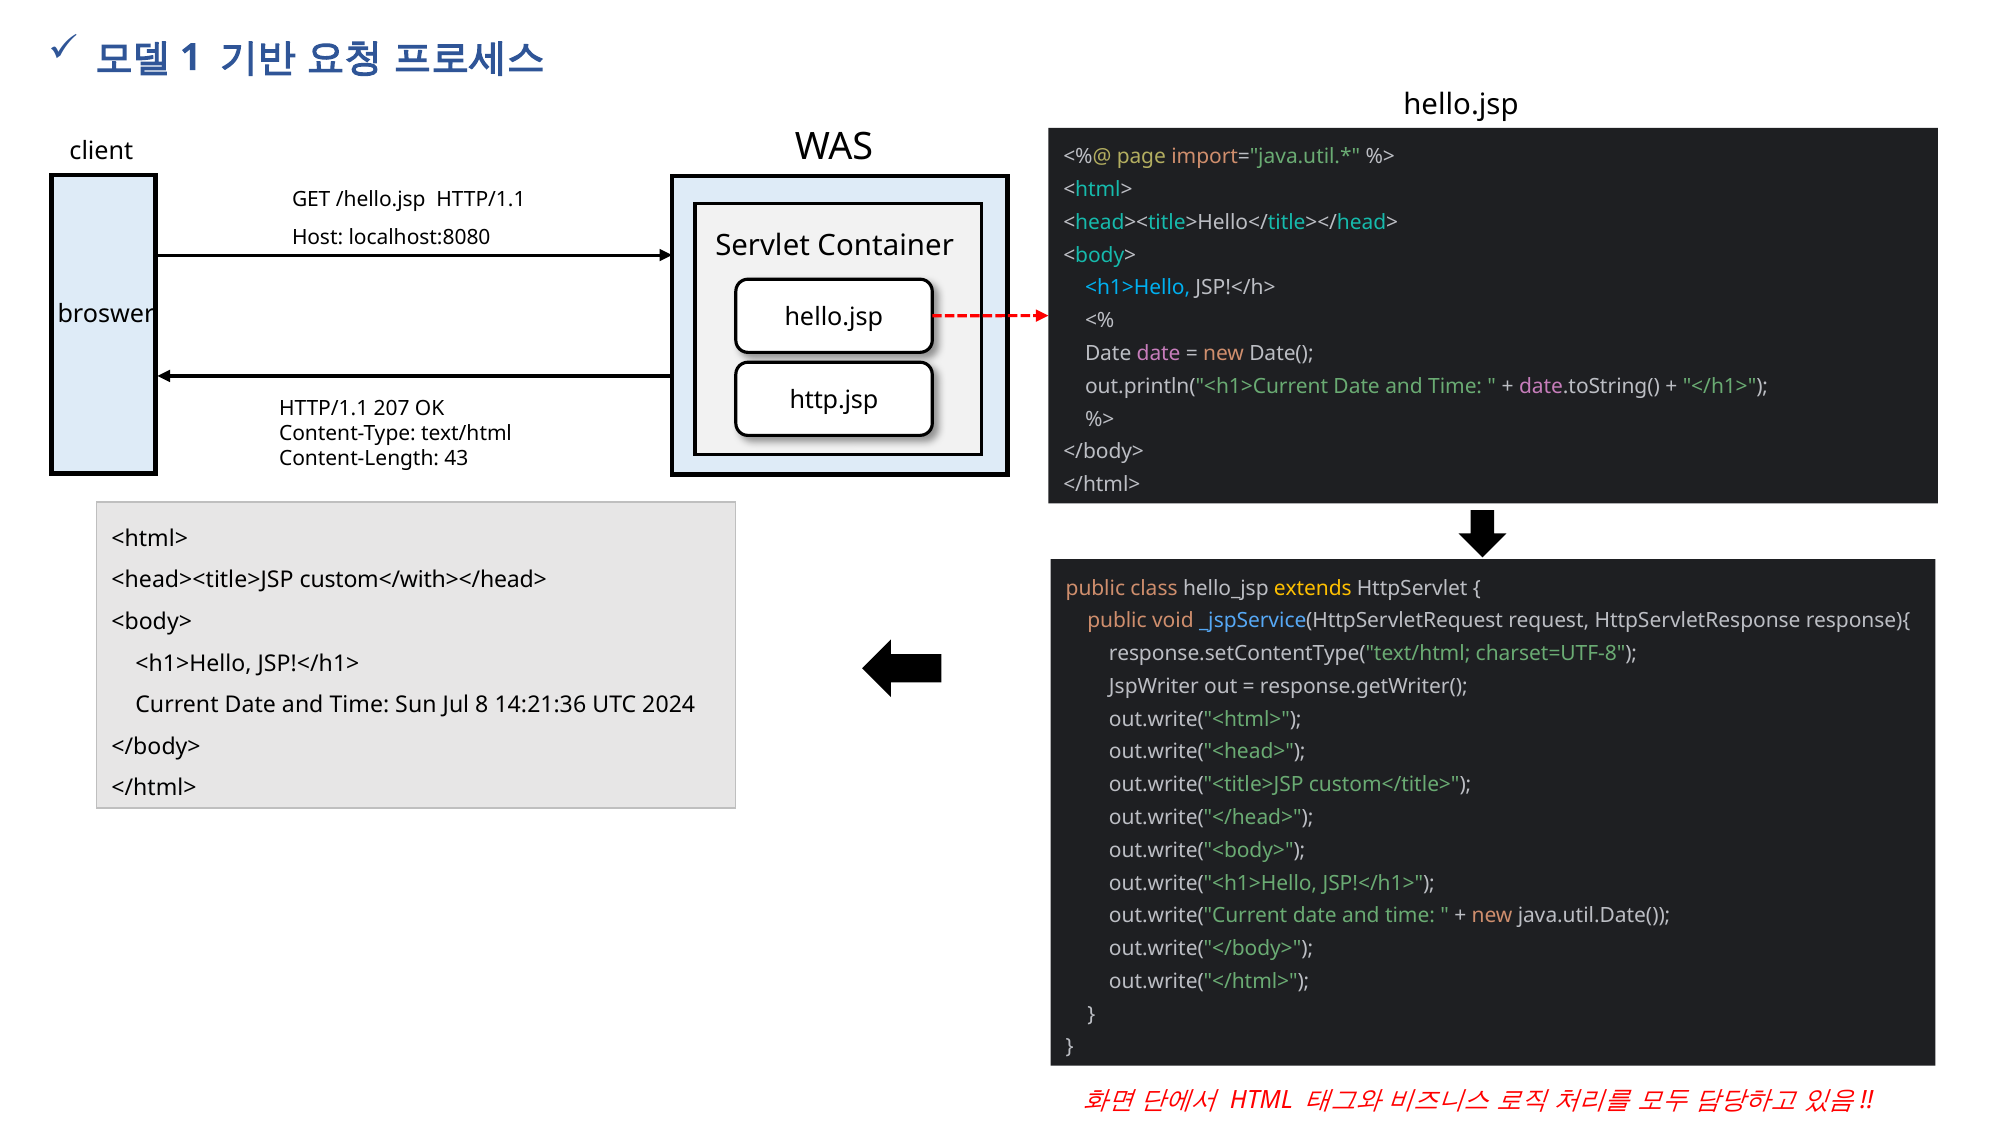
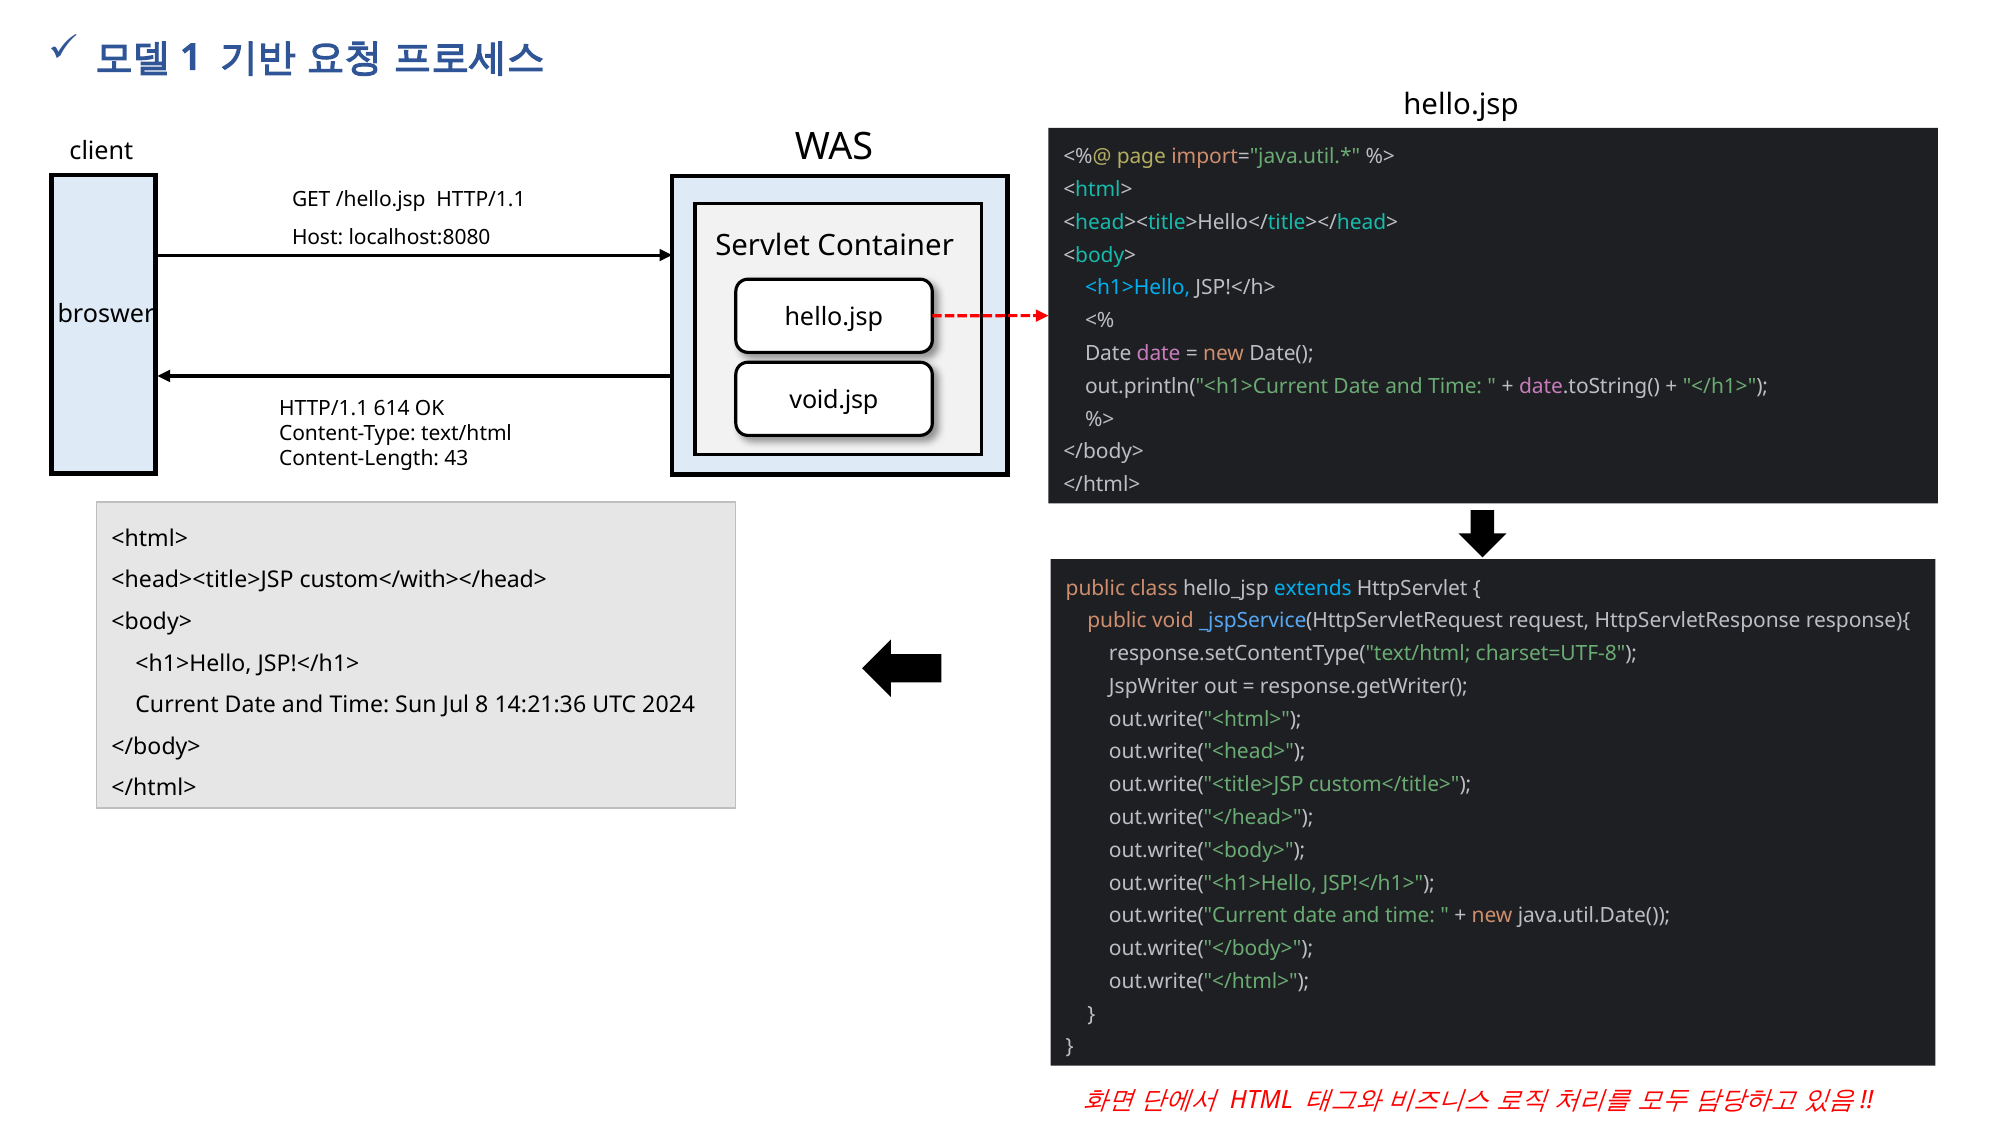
http.jsp: http.jsp -> void.jsp (834, 401)
207: 207 -> 614 (392, 409)
extends colour: yellow -> light blue (1313, 588)
